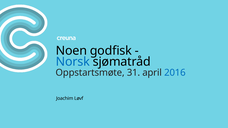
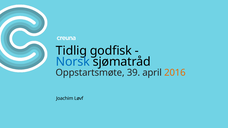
Noen: Noen -> Tidlig (71, 51)
31: 31 -> 39 (134, 73)
2016 colour: blue -> orange (175, 73)
